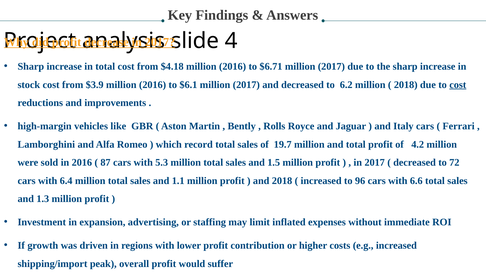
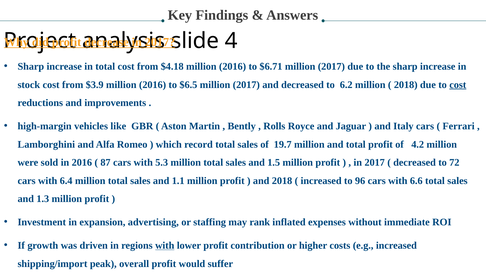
$6.1: $6.1 -> $6.5 (188, 85)
limit: limit -> rank (260, 223)
with underline: none -> present (165, 246)
